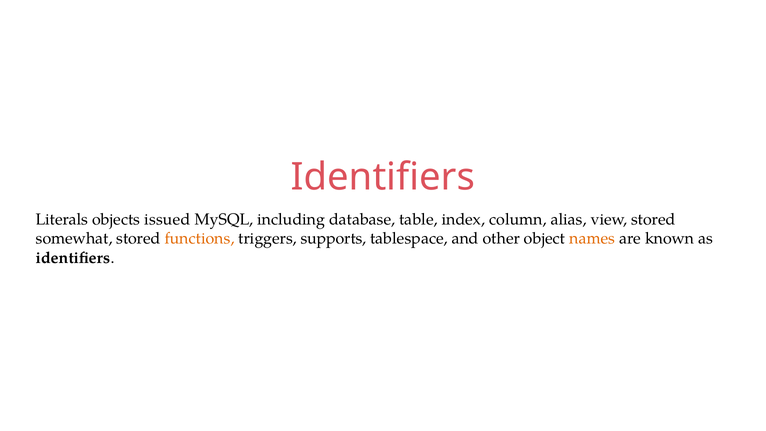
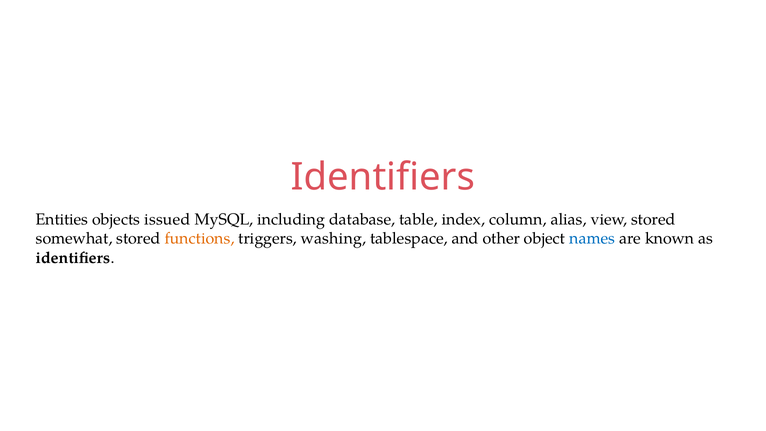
Literals: Literals -> Entities (62, 219)
supports: supports -> washing (333, 239)
names colour: orange -> blue (592, 239)
